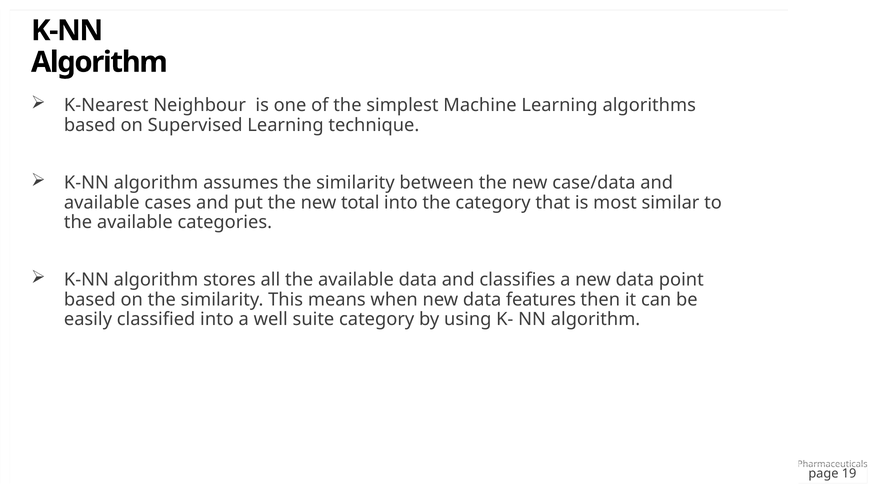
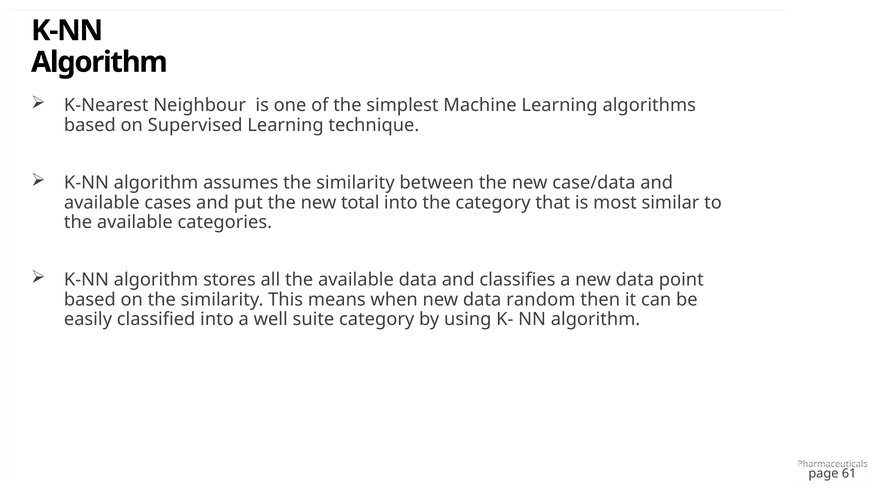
features: features -> random (541, 300)
19: 19 -> 61 (849, 474)
